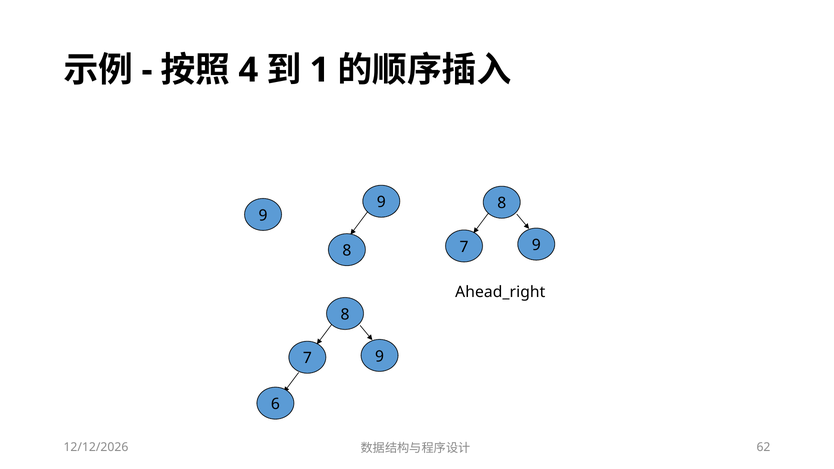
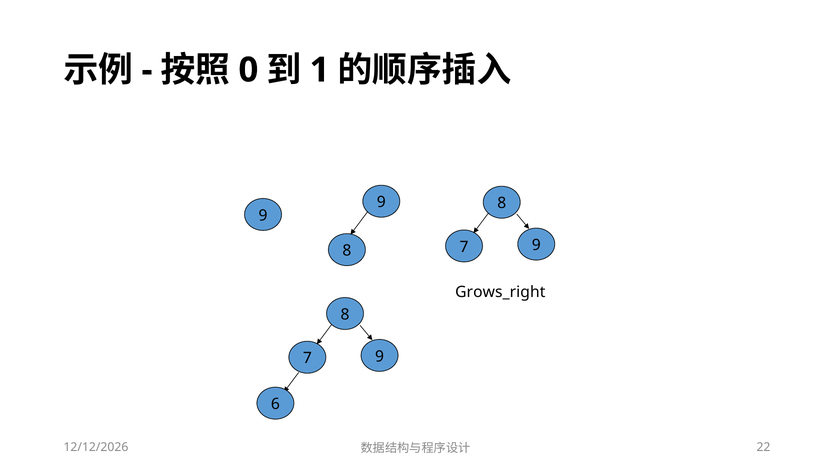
4: 4 -> 0 (248, 70)
Ahead_right: Ahead_right -> Grows_right (500, 292)
62: 62 -> 22 (763, 447)
